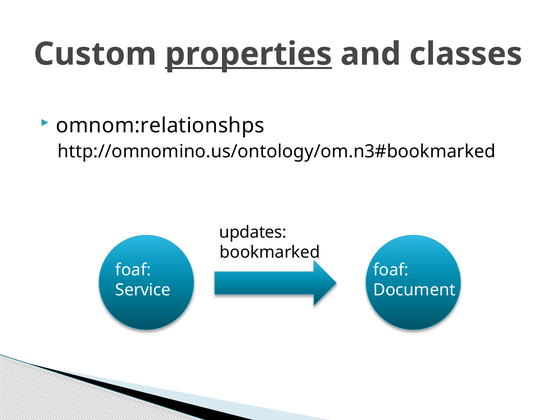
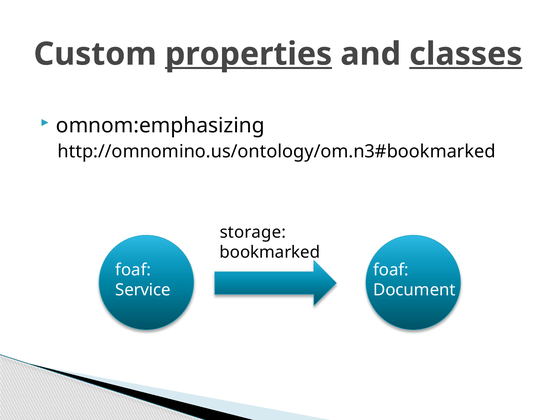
classes underline: none -> present (466, 54)
omnom:relationshps: omnom:relationshps -> omnom:emphasizing (160, 126)
updates: updates -> storage (253, 232)
